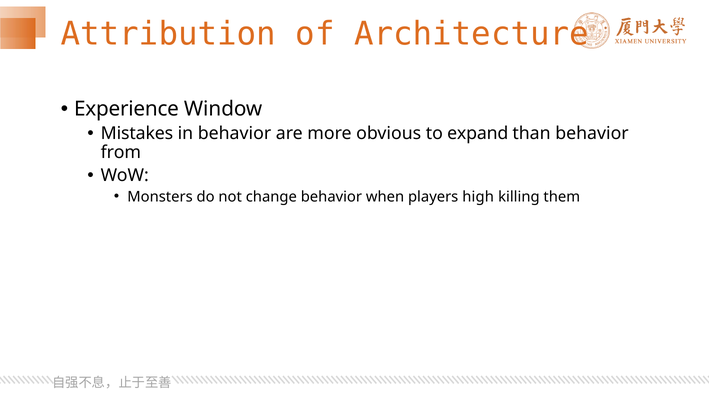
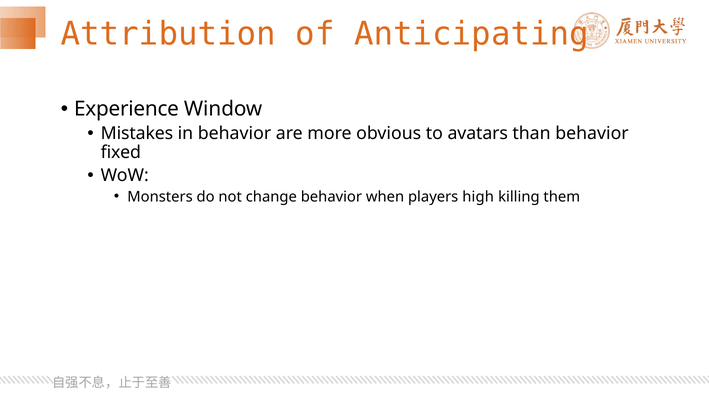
Architecture: Architecture -> Anticipating (471, 34)
expand: expand -> avatars (478, 133)
from: from -> fixed (121, 153)
